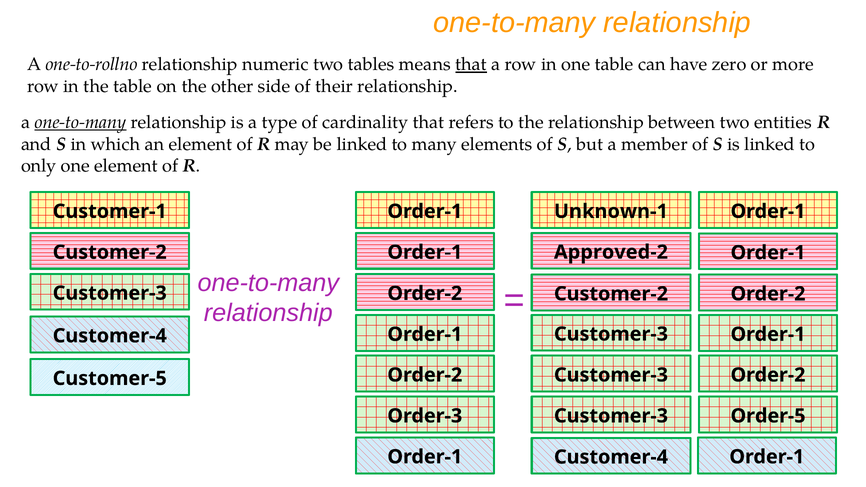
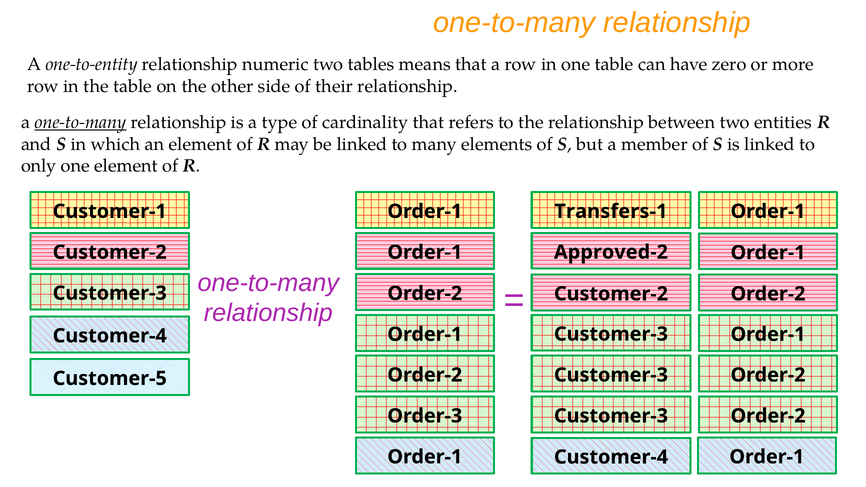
one-to-rollno: one-to-rollno -> one-to-entity (92, 64)
that underline: present -> none (471, 64)
Unknown-1: Unknown-1 -> Transfers-1 (611, 211)
Order-5: Order-5 -> Order-2 (768, 416)
